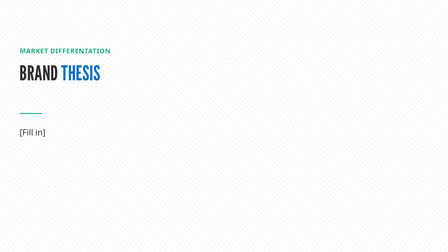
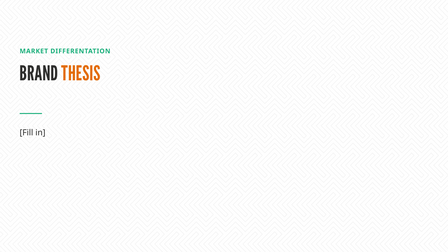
THESIS colour: blue -> orange (81, 74)
